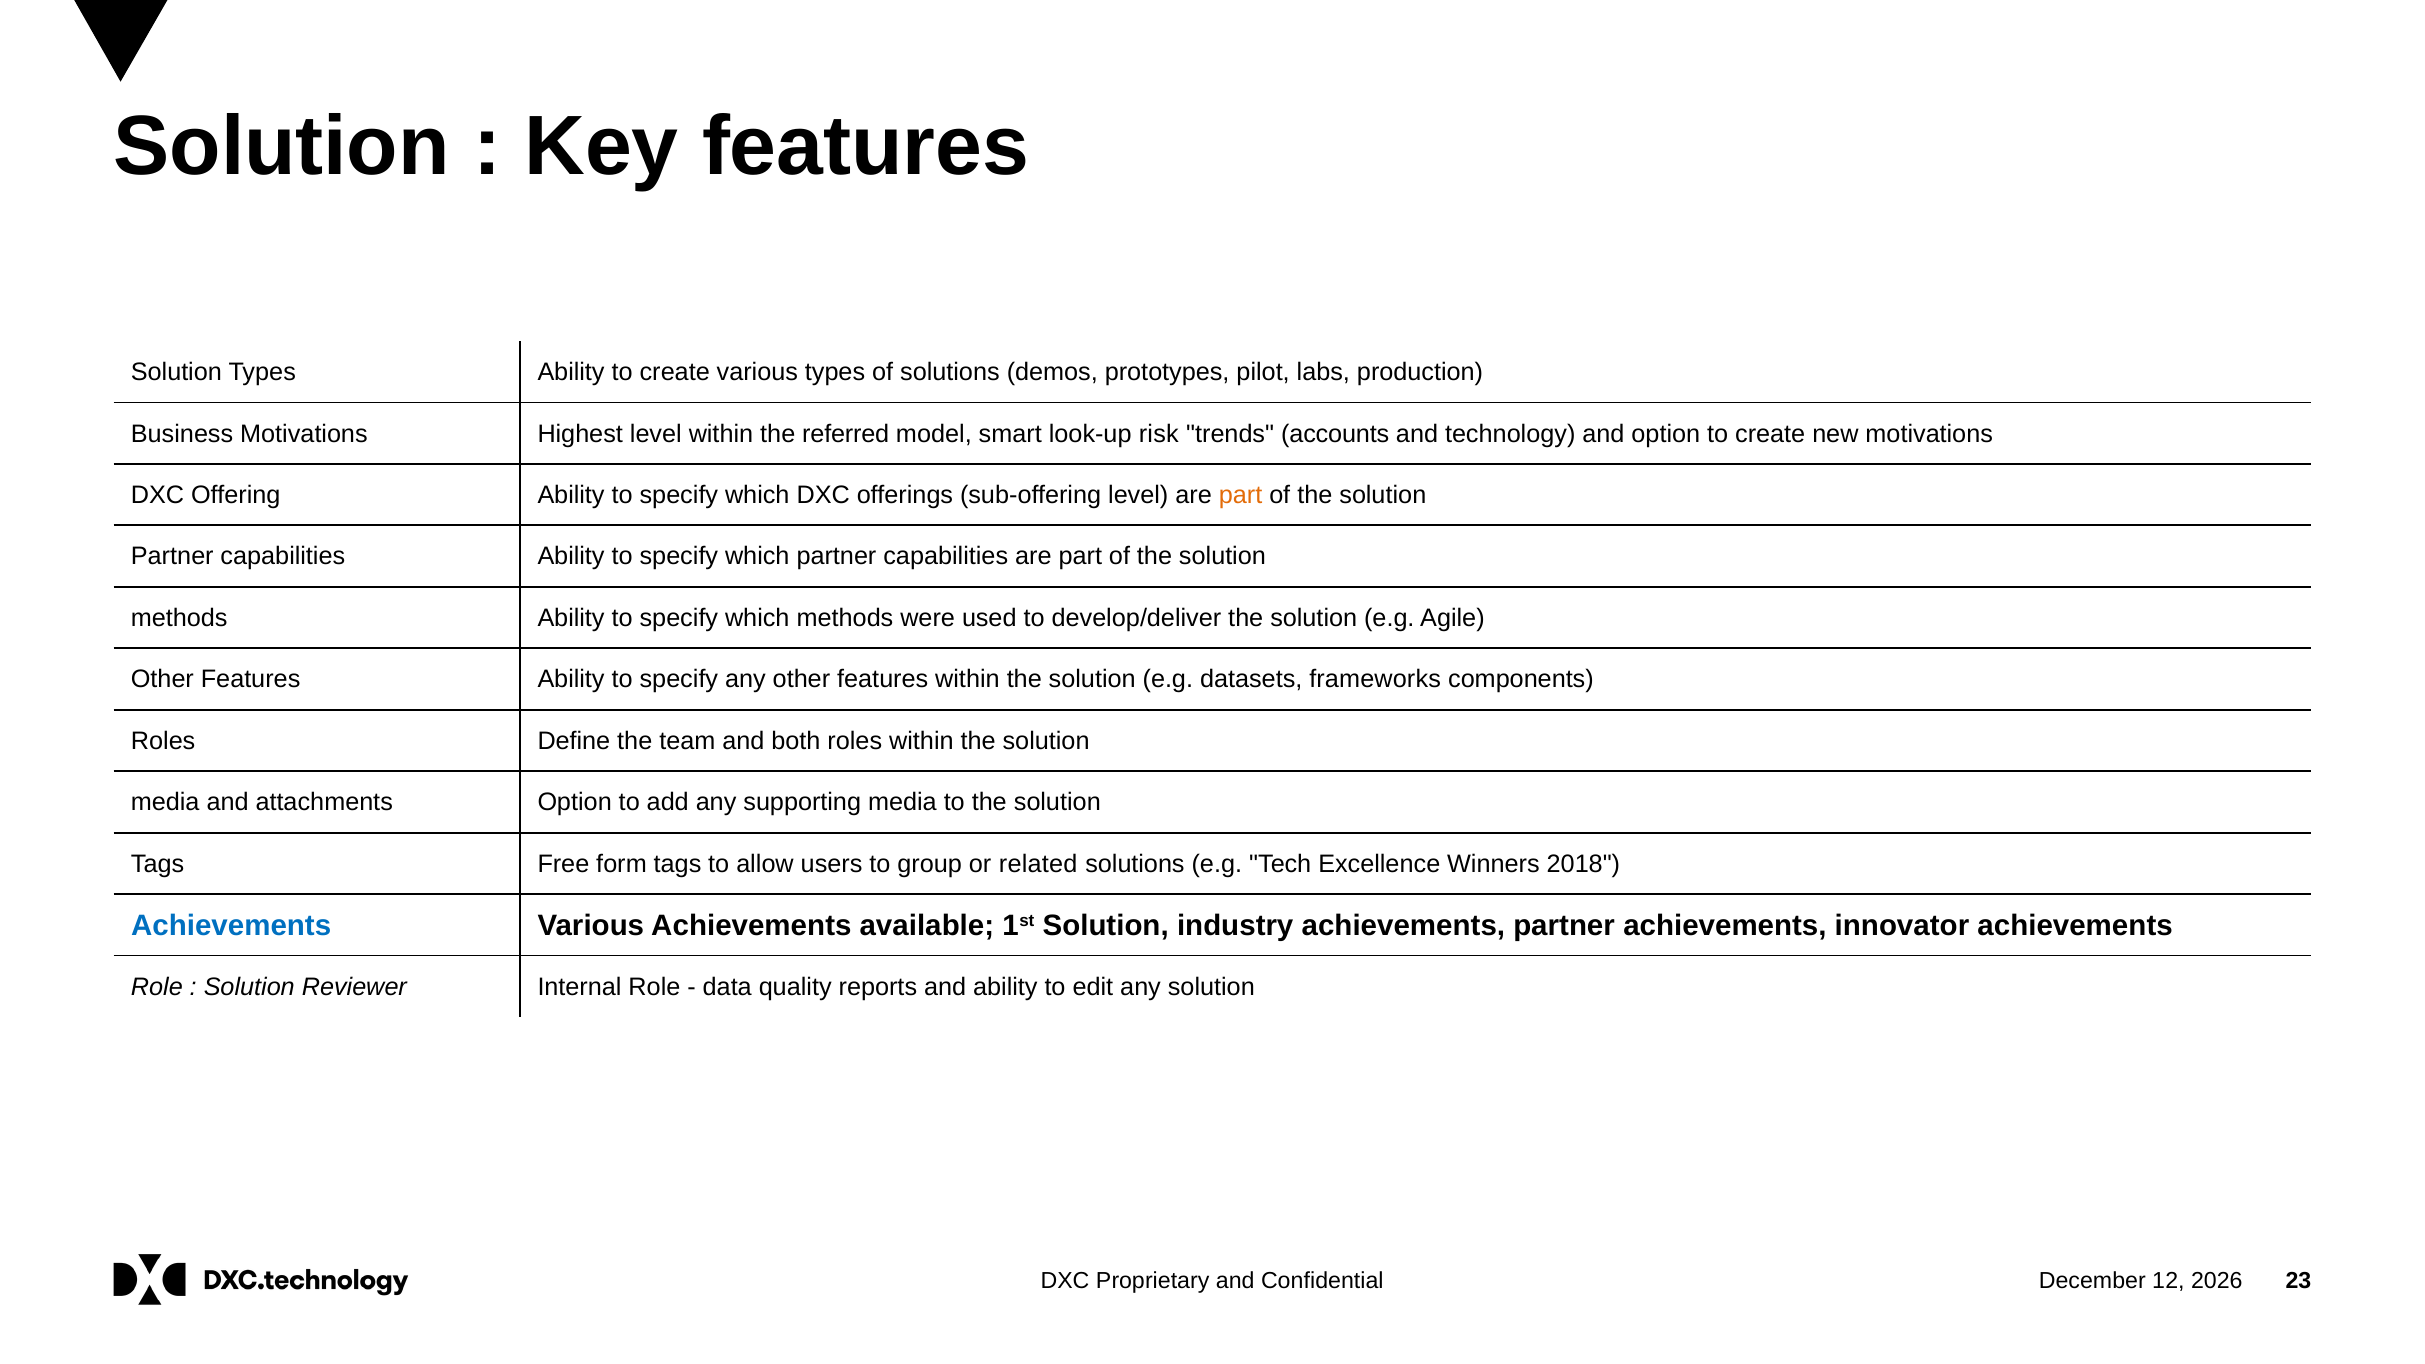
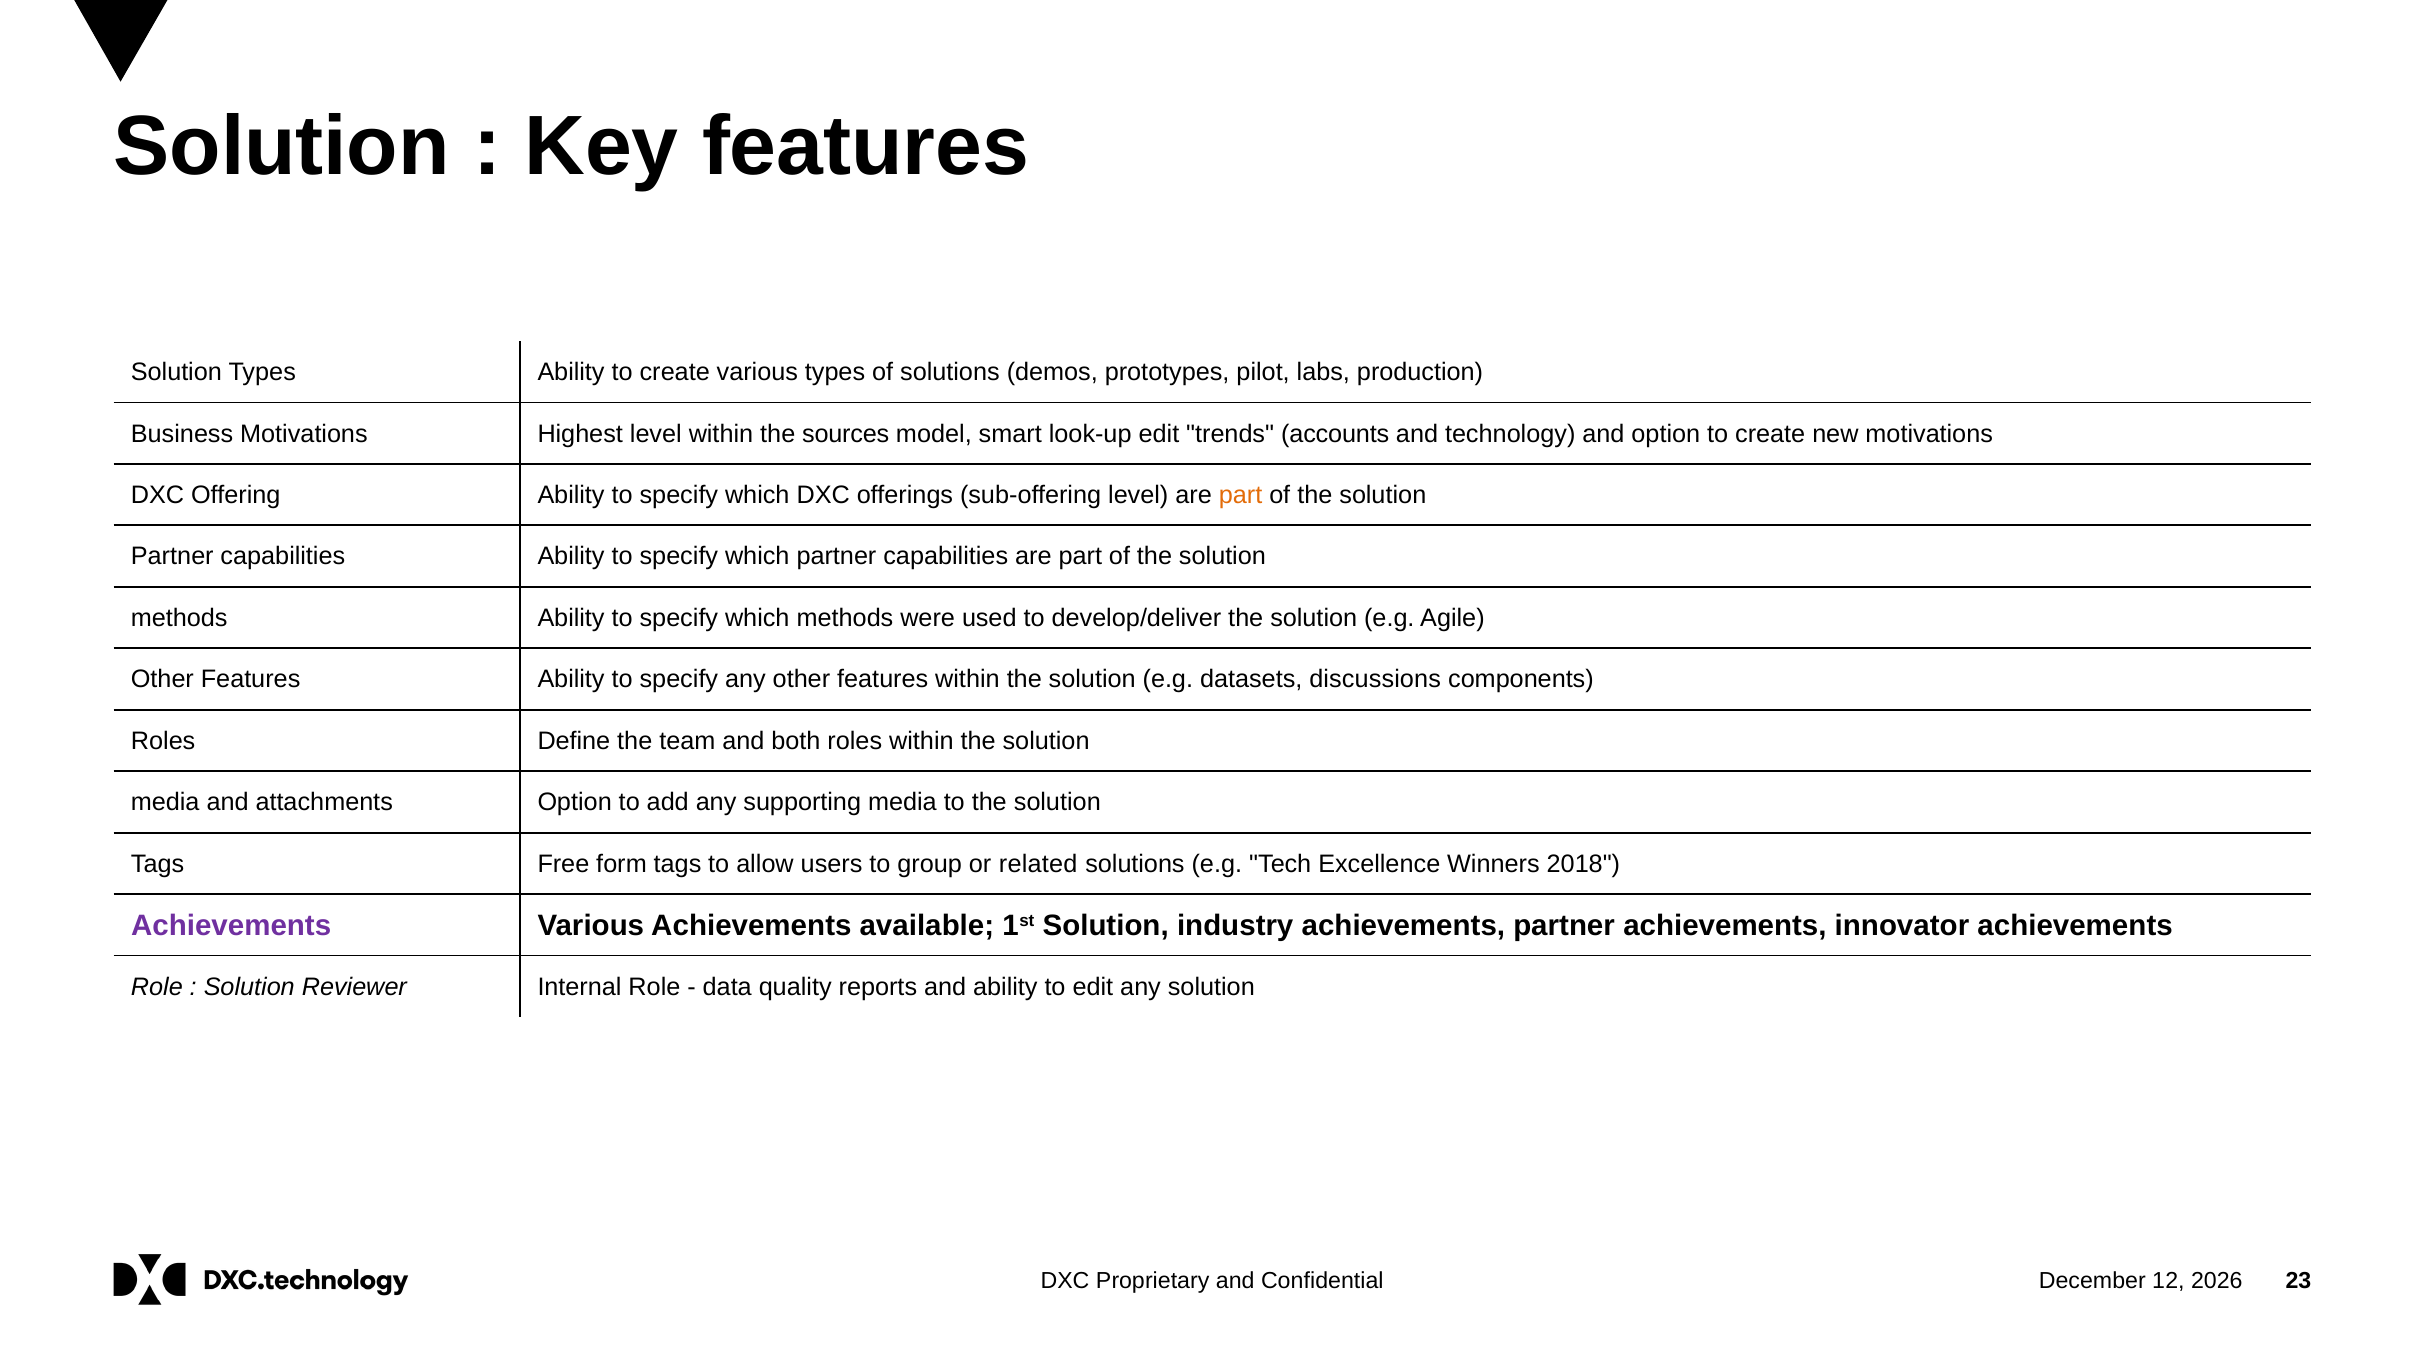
referred: referred -> sources (846, 434)
look-up risk: risk -> edit (1159, 434)
frameworks: frameworks -> discussions (1375, 680)
Achievements colour: blue -> purple (231, 925)
